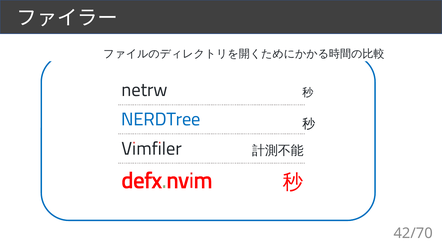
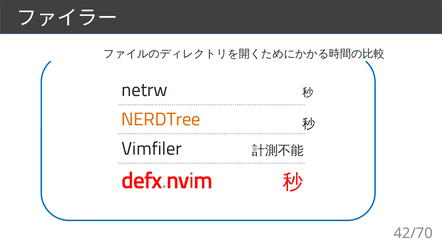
NERDTree colour: blue -> orange (161, 120)
